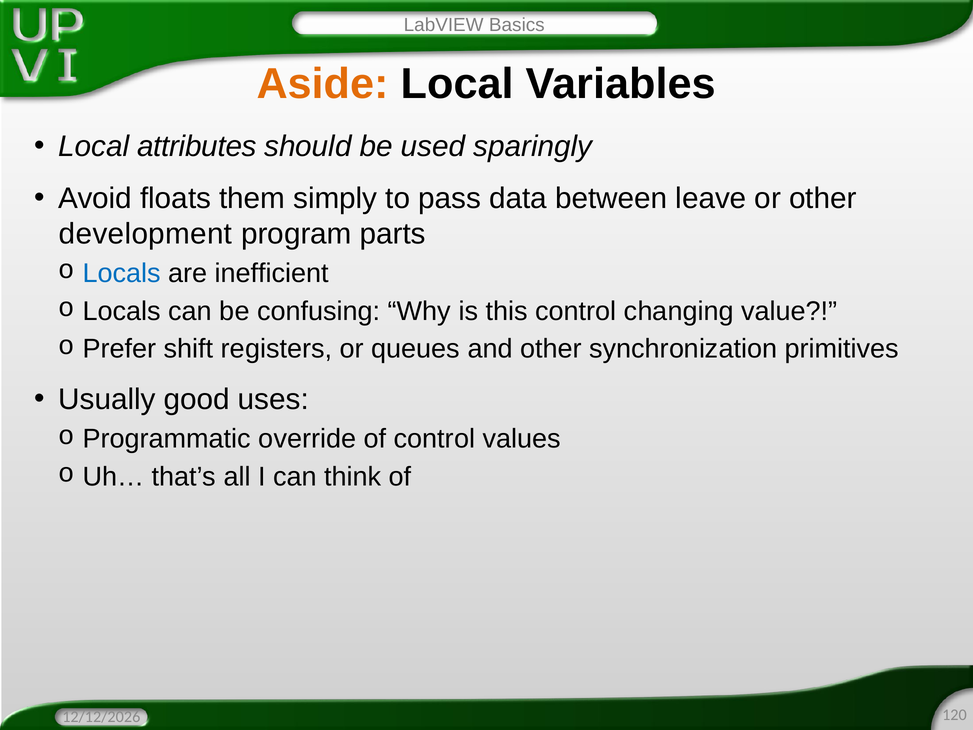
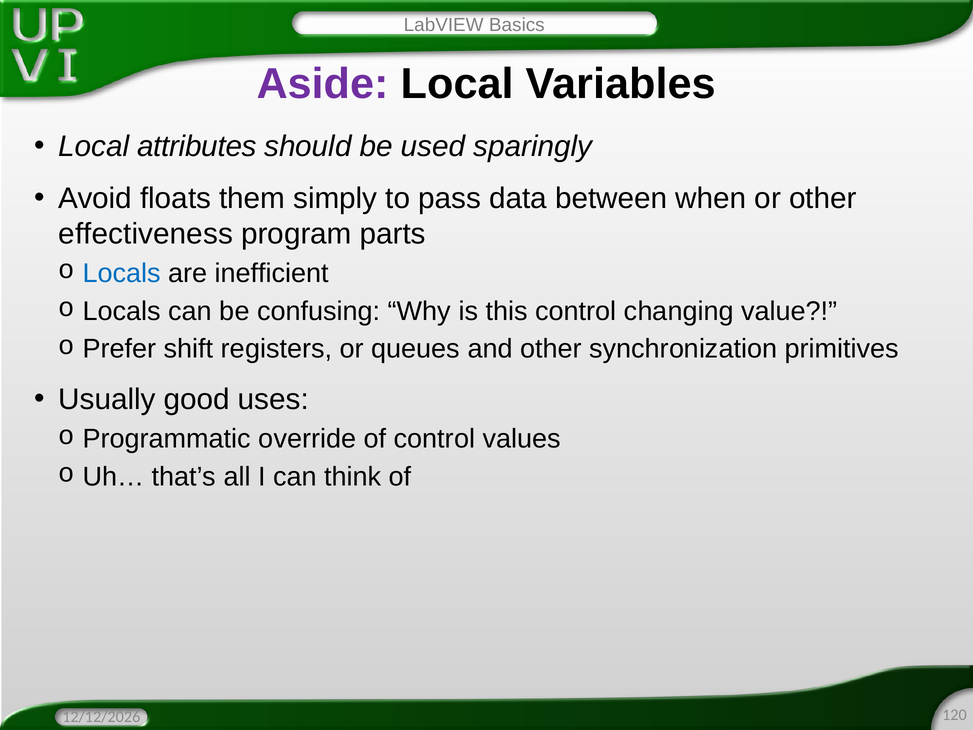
Aside colour: orange -> purple (323, 84)
leave: leave -> when (711, 198)
development: development -> effectiveness (146, 234)
